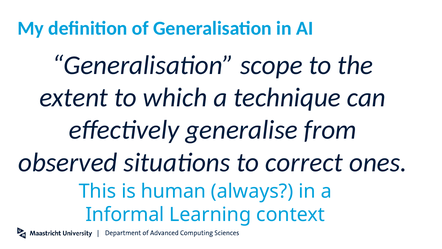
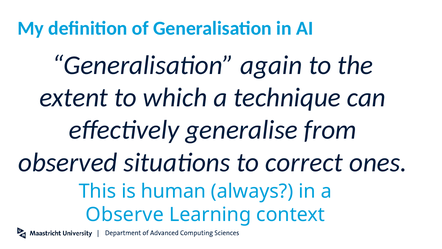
scope: scope -> again (271, 65)
Informal: Informal -> Observe (125, 214)
